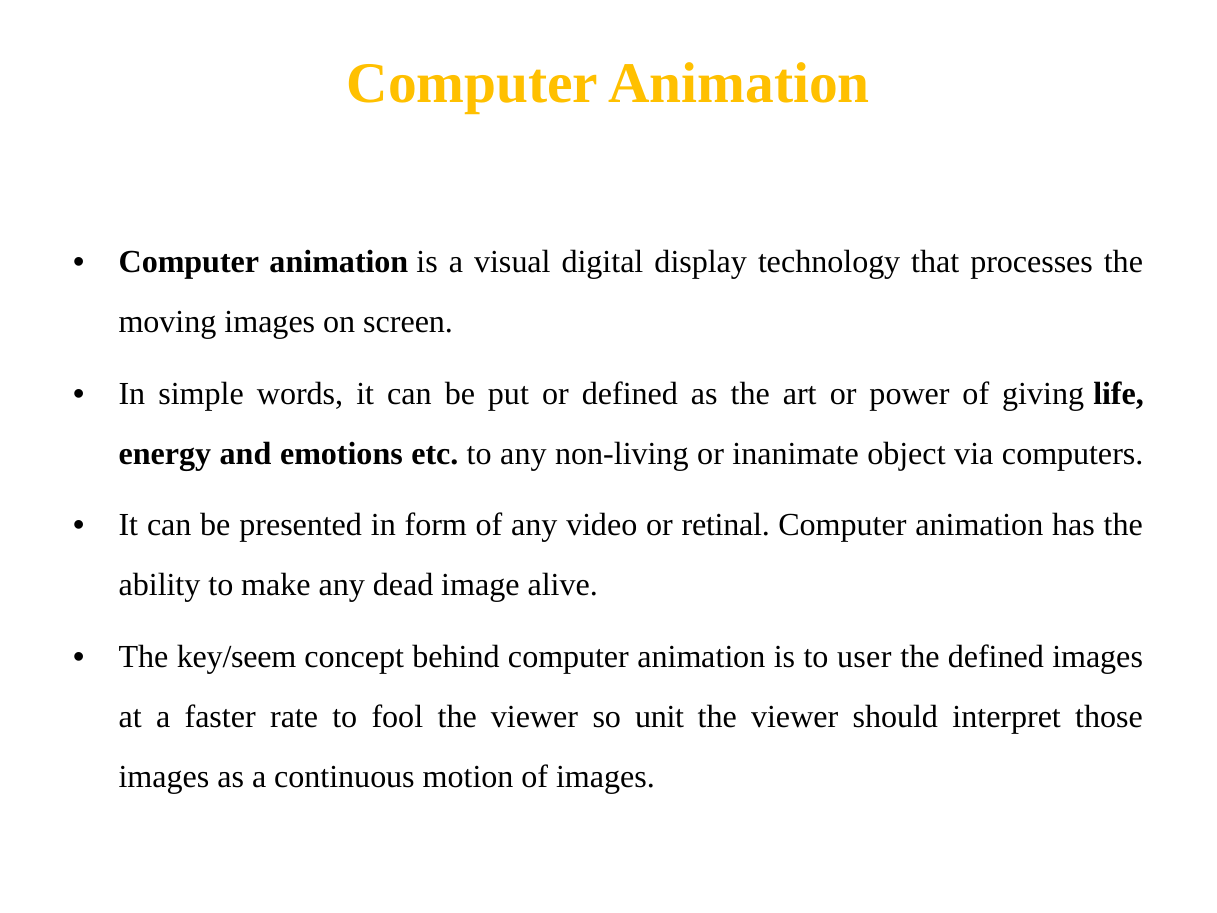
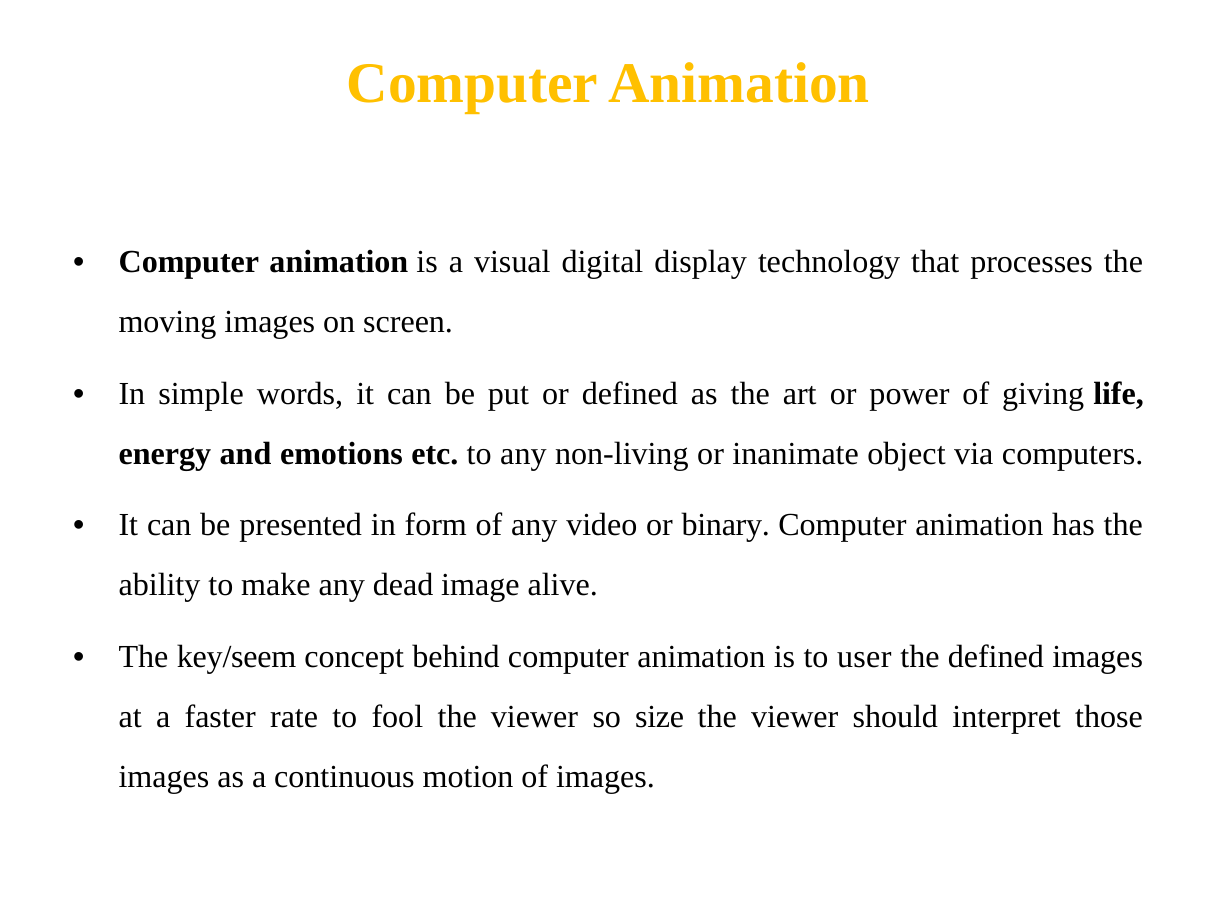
retinal: retinal -> binary (726, 525)
unit: unit -> size (660, 717)
